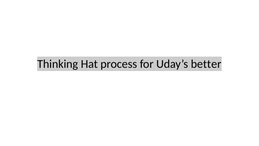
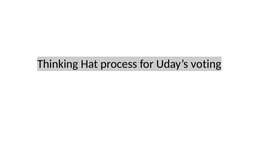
better: better -> voting (206, 64)
